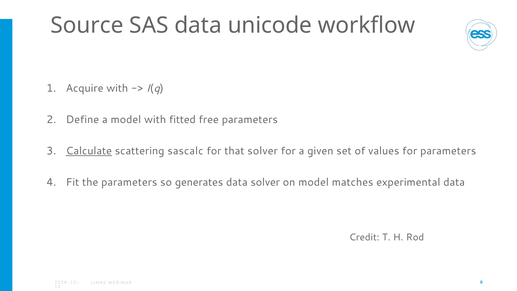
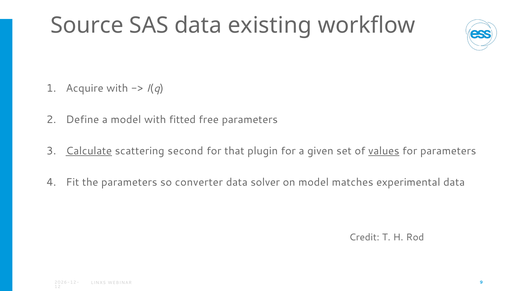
unicode: unicode -> existing (270, 25)
sascalc: sascalc -> second (185, 151)
that solver: solver -> plugin (263, 151)
values underline: none -> present (384, 151)
generates: generates -> converter (199, 182)
